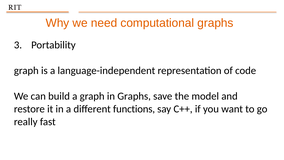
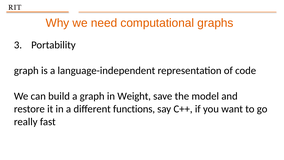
in Graphs: Graphs -> Weight (134, 96)
